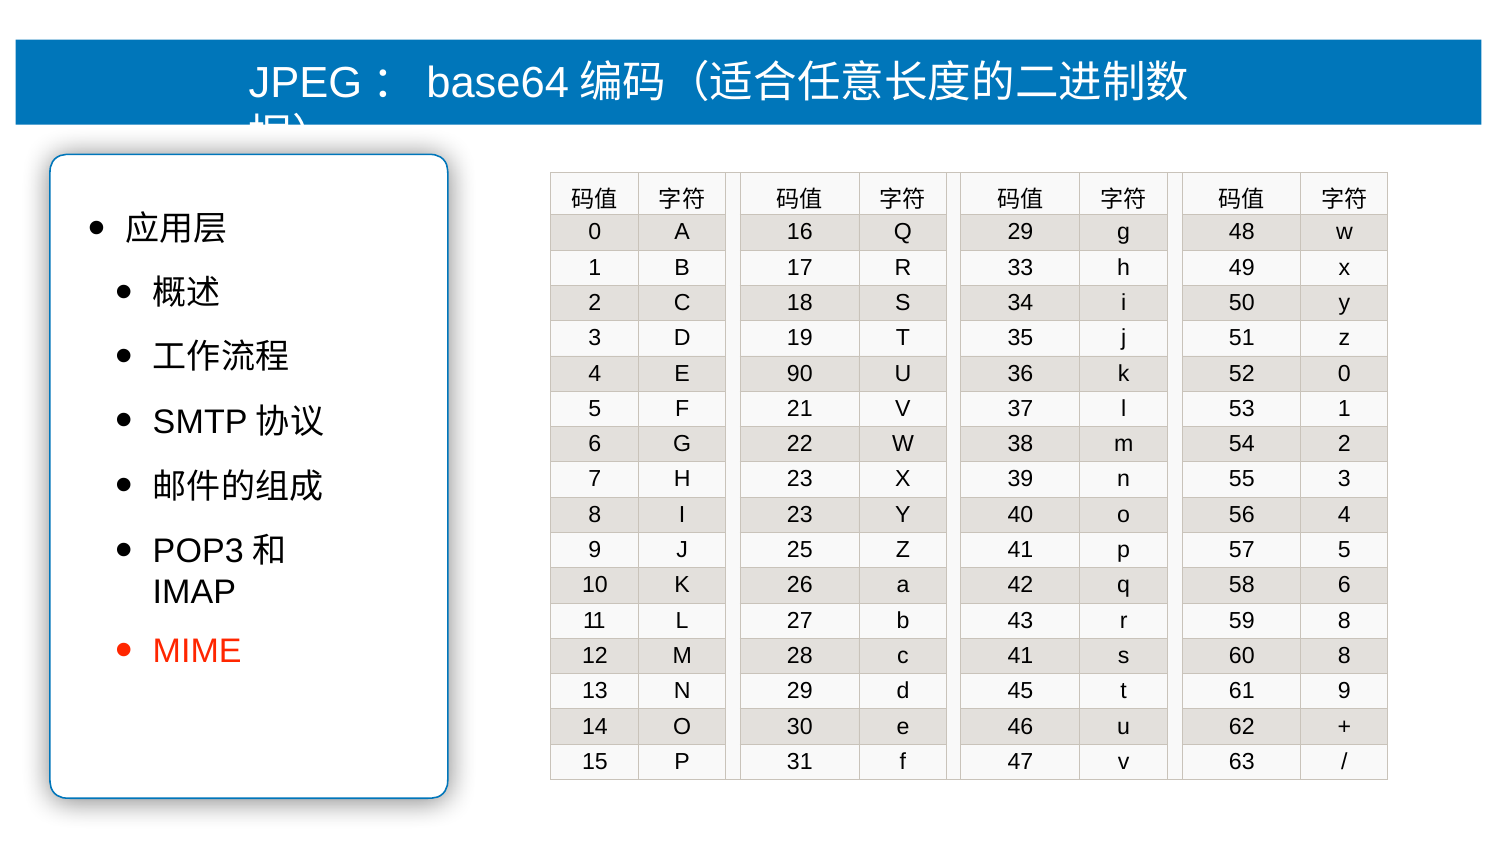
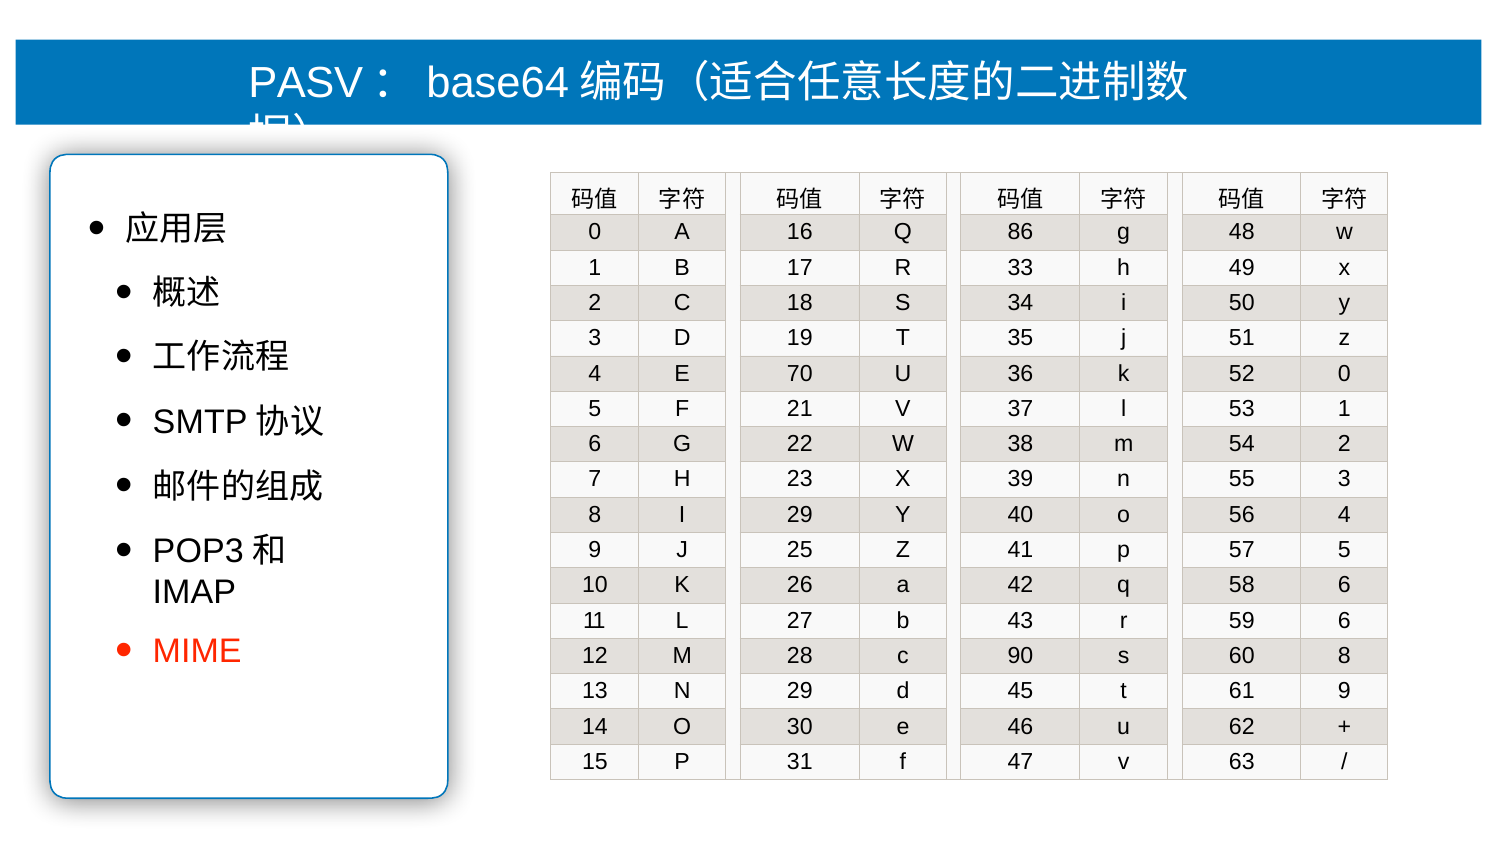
JPEG: JPEG -> PASV (306, 84)
Q 29: 29 -> 86 (1020, 232)
90: 90 -> 70 (800, 373)
I 23: 23 -> 29 (800, 515)
59 8: 8 -> 6 (1344, 621)
c 41: 41 -> 90 (1020, 656)
